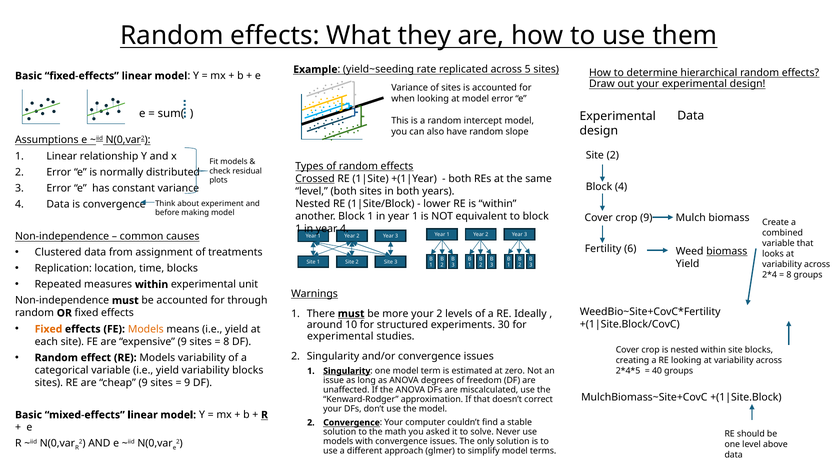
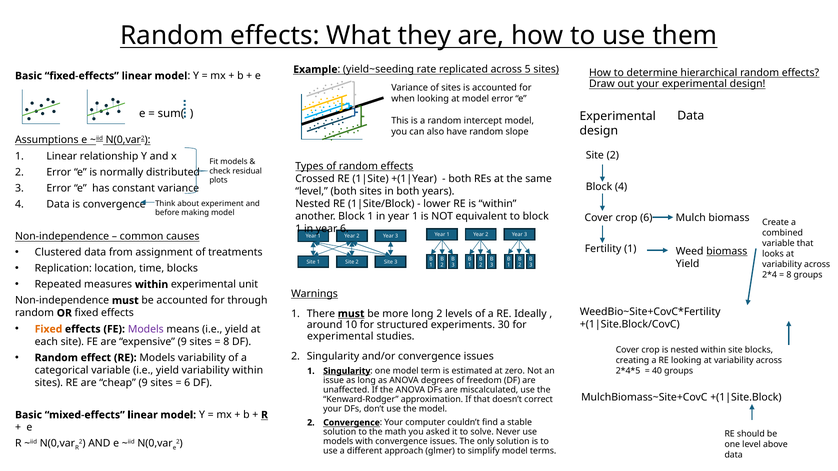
Crossed underline: present -> none (315, 179)
crop 9: 9 -> 6 (646, 218)
year 4: 4 -> 6 (344, 229)
Fertility 6: 6 -> 1 (630, 249)
more your: your -> long (422, 314)
Models colour: orange -> purple (146, 329)
variability blocks: blocks -> within (248, 371)
9: 9 -> 6 (187, 383)
